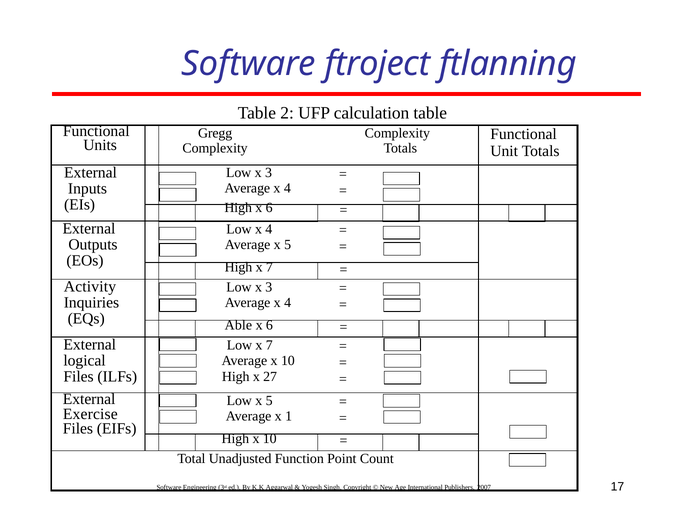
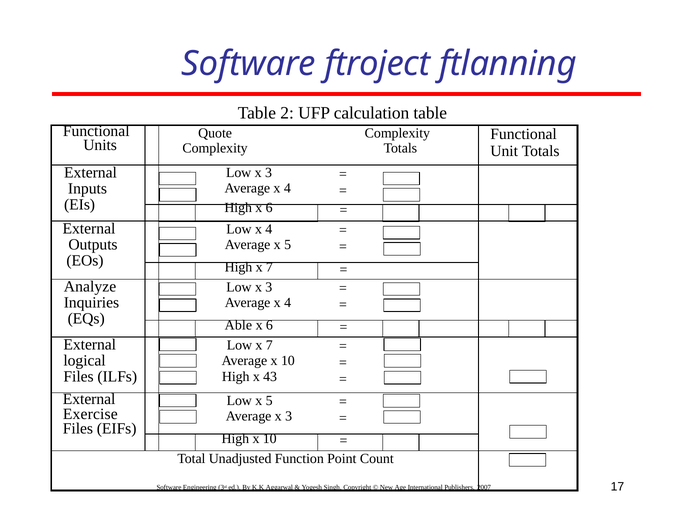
Gregg: Gregg -> Quote (215, 133)
Activity: Activity -> Analyze (90, 286)
27: 27 -> 43 (270, 377)
Average x 1: 1 -> 3 (289, 416)
